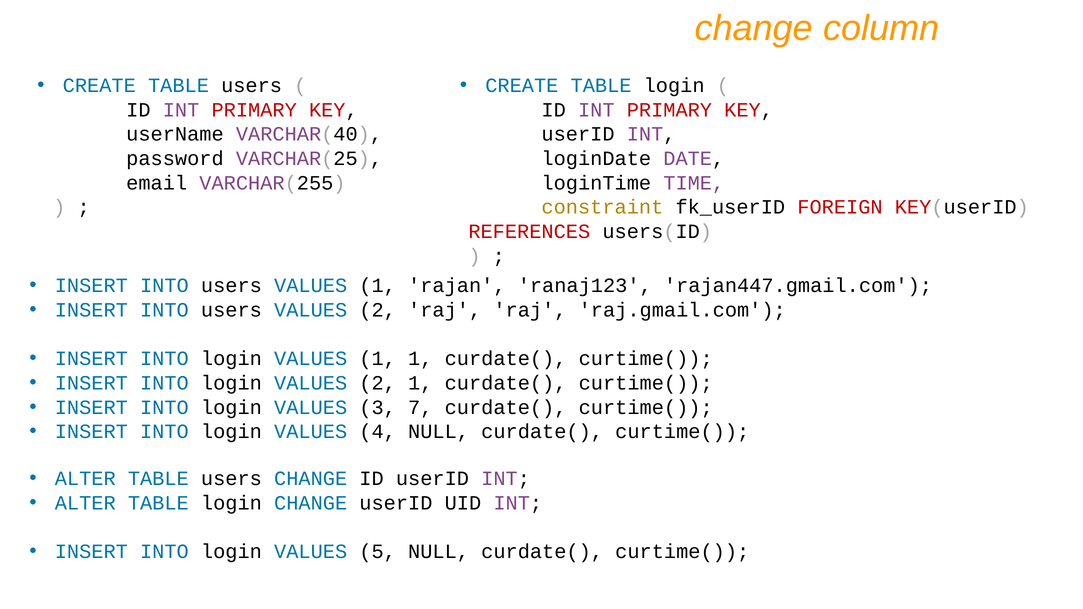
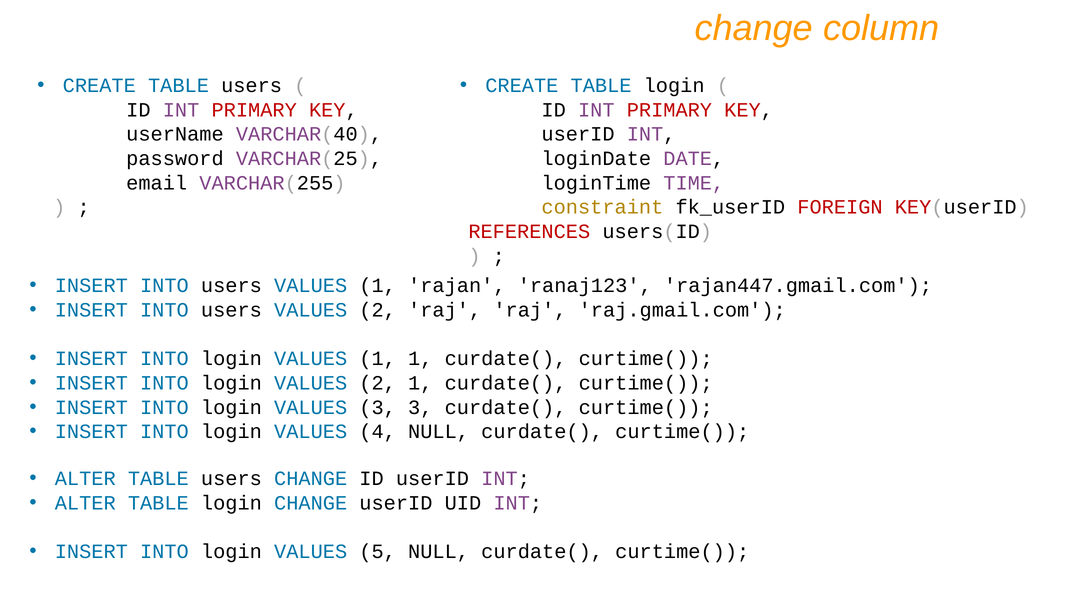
3 7: 7 -> 3 (420, 408)
